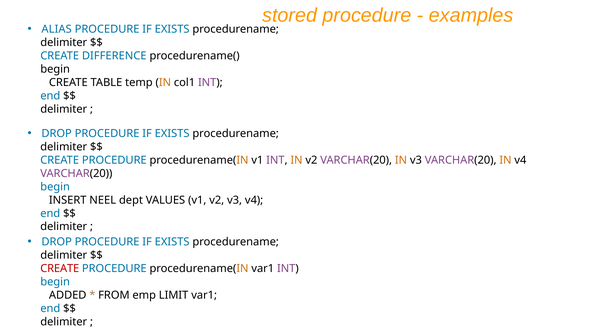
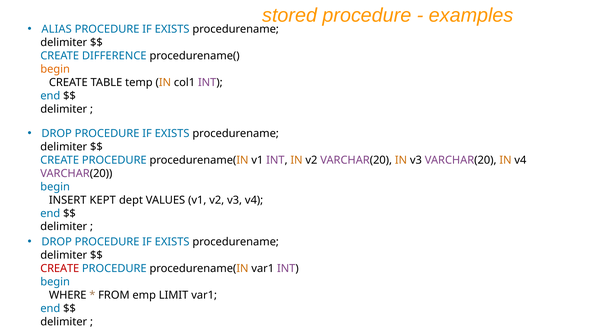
begin colour: black -> orange (55, 69)
NEEL: NEEL -> KEPT (103, 200)
ADDED: ADDED -> WHERE (68, 295)
